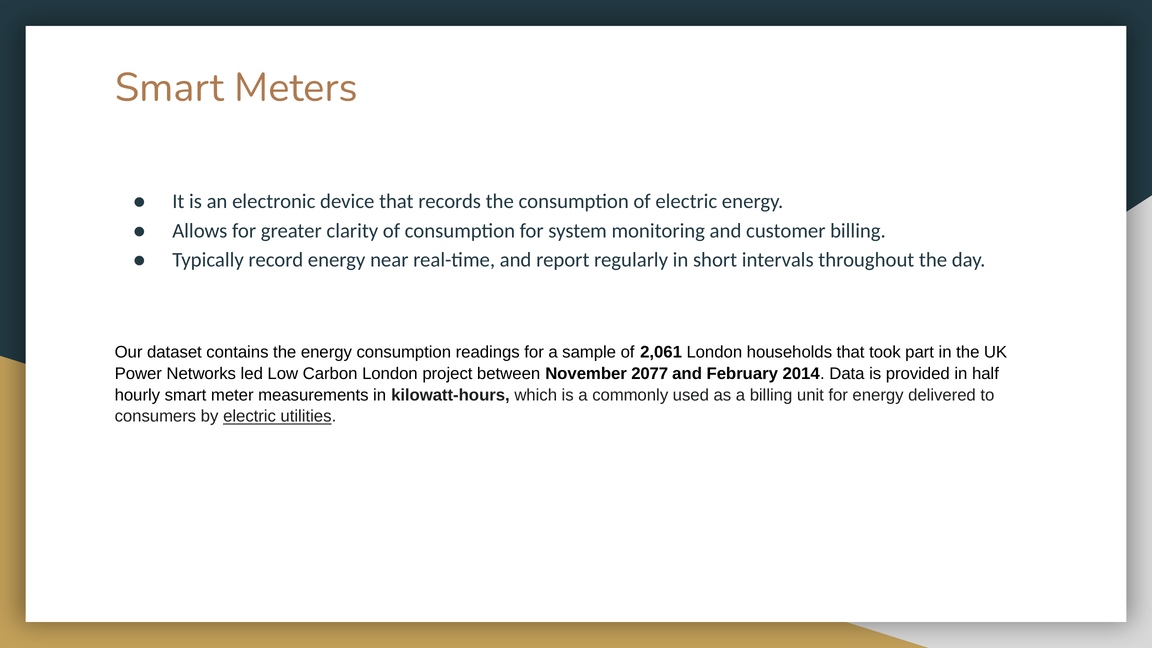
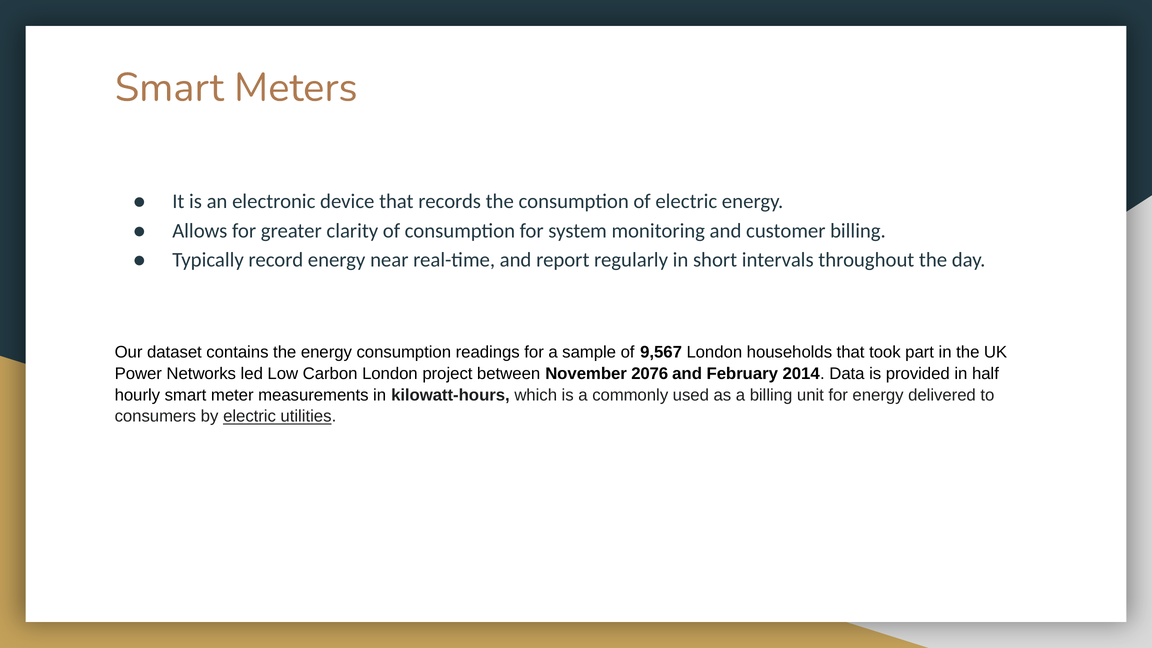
2,061: 2,061 -> 9,567 (661, 352)
2077: 2077 -> 2076 (650, 374)
